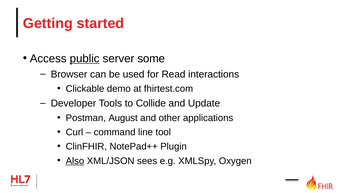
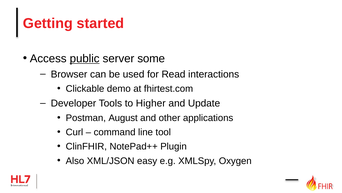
Collide: Collide -> Higher (151, 103)
Also underline: present -> none (75, 160)
sees: sees -> easy (147, 160)
